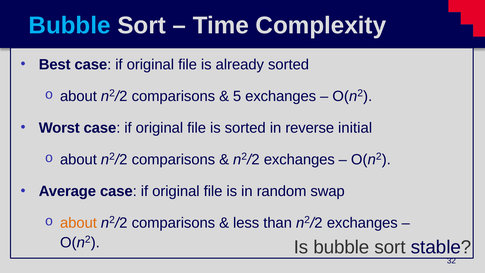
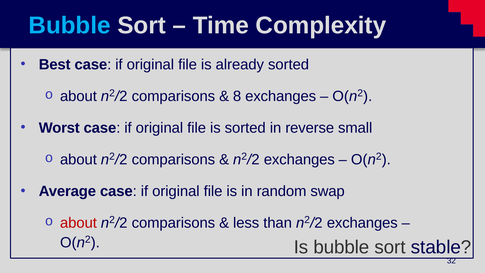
5: 5 -> 8 (237, 96)
initial: initial -> small (355, 128)
about colour: orange -> red (78, 223)
